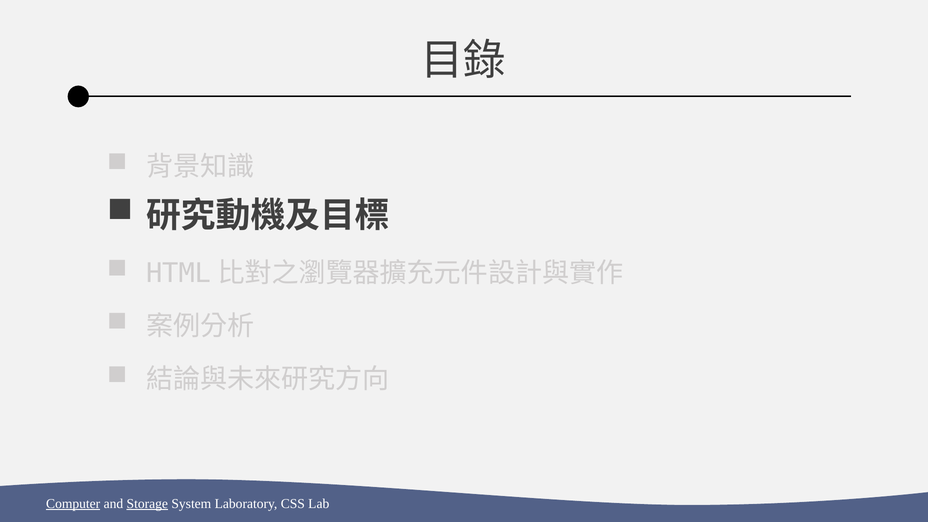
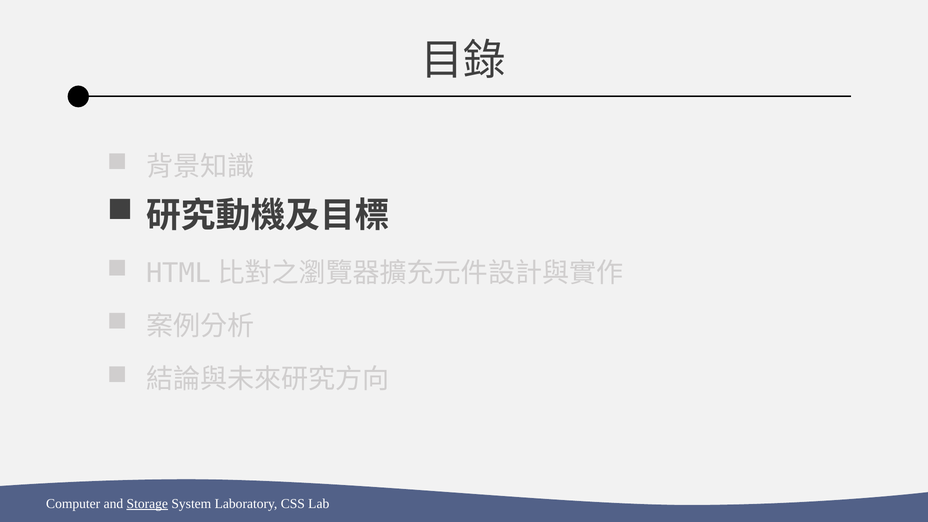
Computer underline: present -> none (73, 504)
